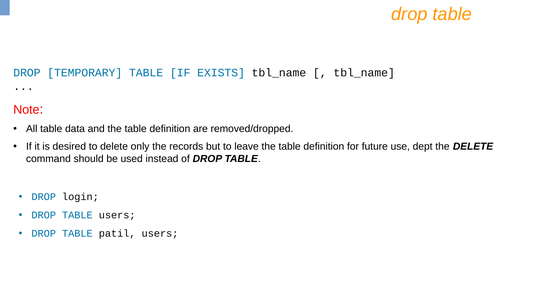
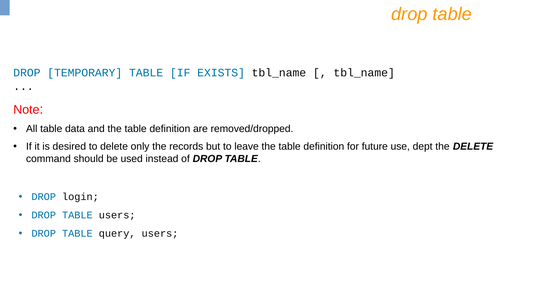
patil: patil -> query (117, 234)
